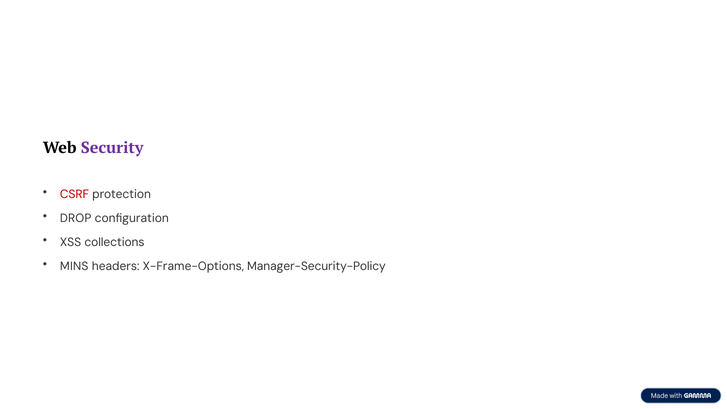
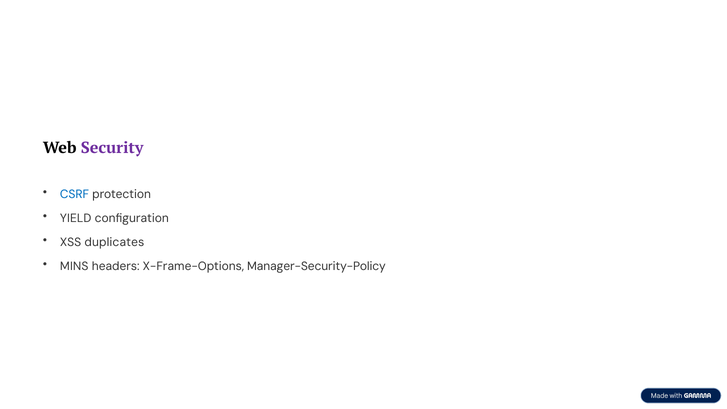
CSRF colour: red -> blue (75, 194)
DROP: DROP -> YIELD (76, 218)
collections: collections -> duplicates (114, 242)
